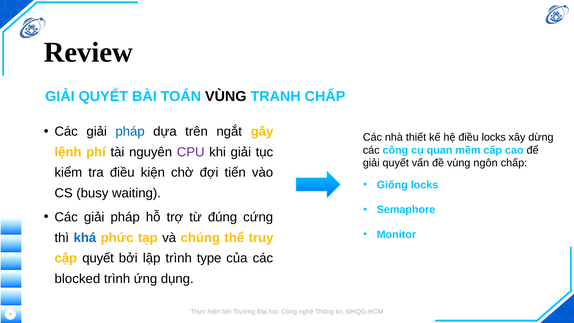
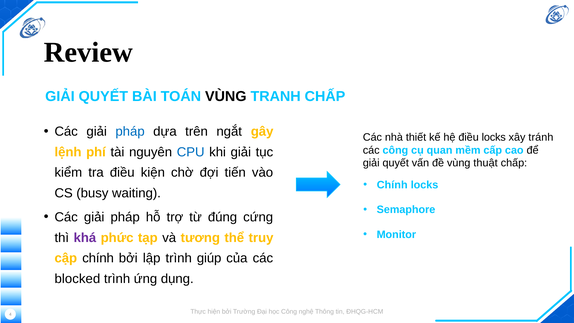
dừng: dừng -> tránh (541, 137)
CPU colour: purple -> blue (191, 152)
ngôn: ngôn -> thuật (486, 163)
Giống: Giống -> Chính (392, 185)
khá colour: blue -> purple (85, 238)
chúng: chúng -> tương (200, 238)
cập quyết: quyết -> chính (98, 258)
type: type -> giúp (209, 258)
